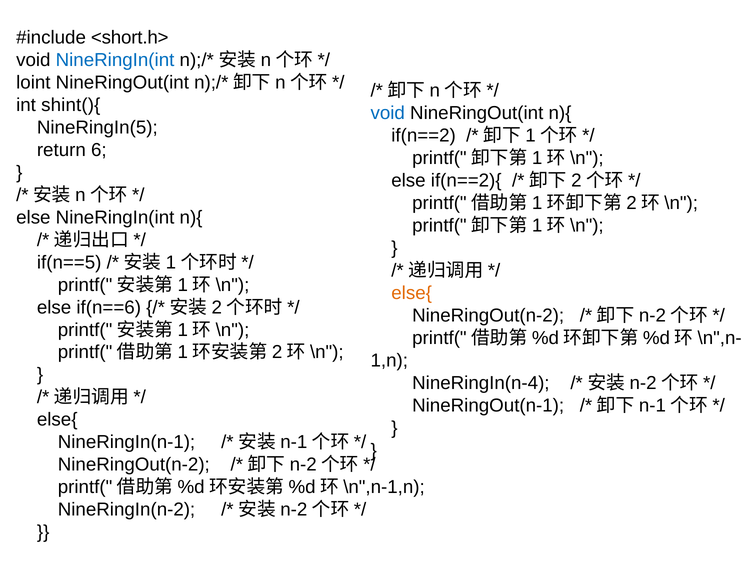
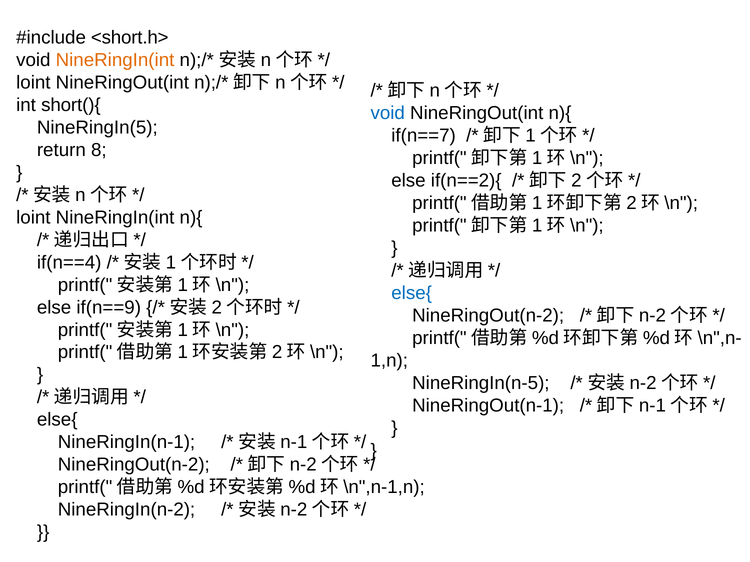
NineRingIn(int colour: blue -> orange (115, 60)
shint(){: shint(){ -> short(){ (71, 105)
if(n==2: if(n==2 -> if(n==7 (424, 136)
6: 6 -> 8 (99, 150)
else: else -> loint (33, 218)
if(n==5: if(n==5 -> if(n==4 (69, 263)
else{ colour: orange -> blue (412, 293)
if(n==6: if(n==6 -> if(n==9 (109, 308)
NineRingIn(n-4: NineRingIn(n-4 -> NineRingIn(n-5 (481, 383)
